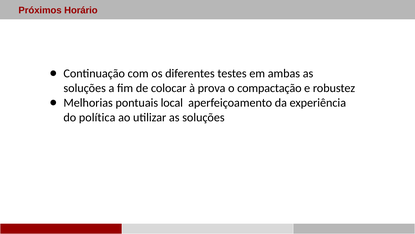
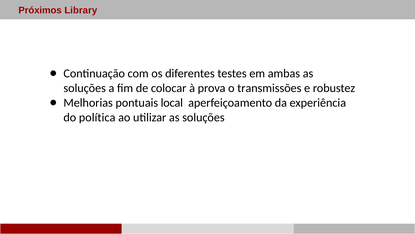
Horário: Horário -> Library (81, 10)
compactação: compactação -> transmissões (269, 88)
